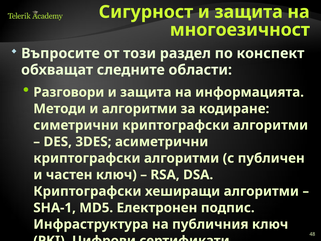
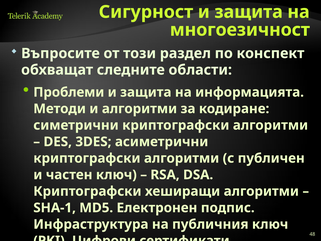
Разговори: Разговори -> Проблеми (69, 92)
